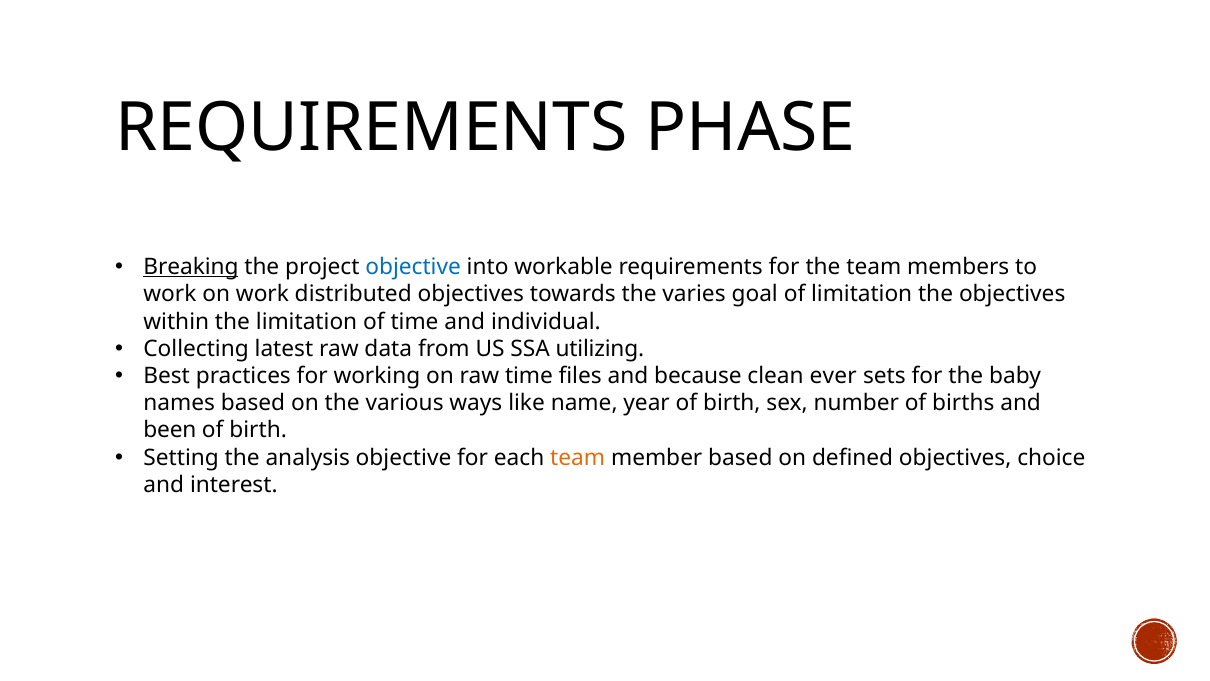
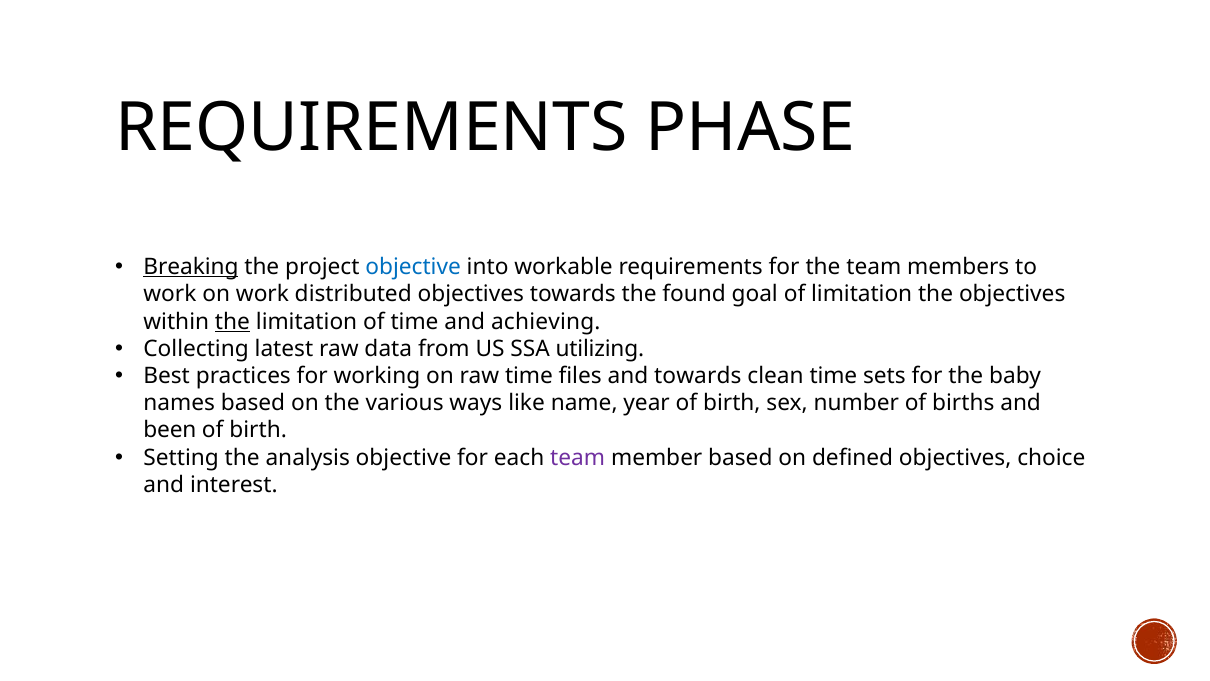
varies: varies -> found (694, 294)
the underline: none -> present (232, 321)
individual: individual -> achieving (546, 321)
and because: because -> towards (698, 376)
clean ever: ever -> time (833, 376)
team colour: orange -> purple (578, 457)
